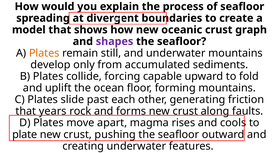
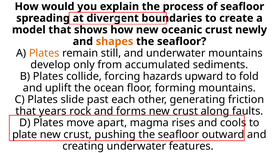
graph: graph -> newly (251, 30)
shapes colour: purple -> orange (115, 41)
capable: capable -> hazards (163, 76)
